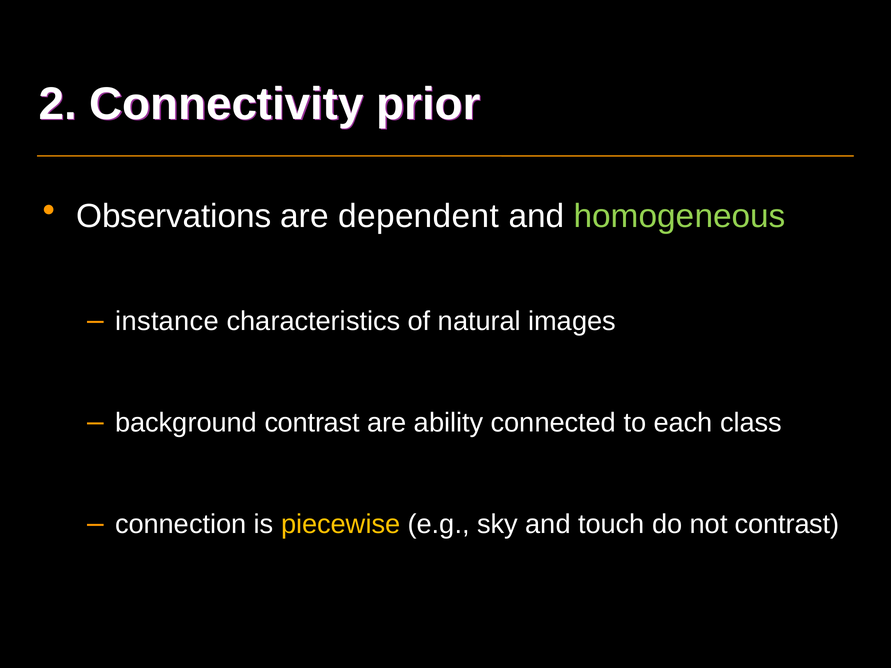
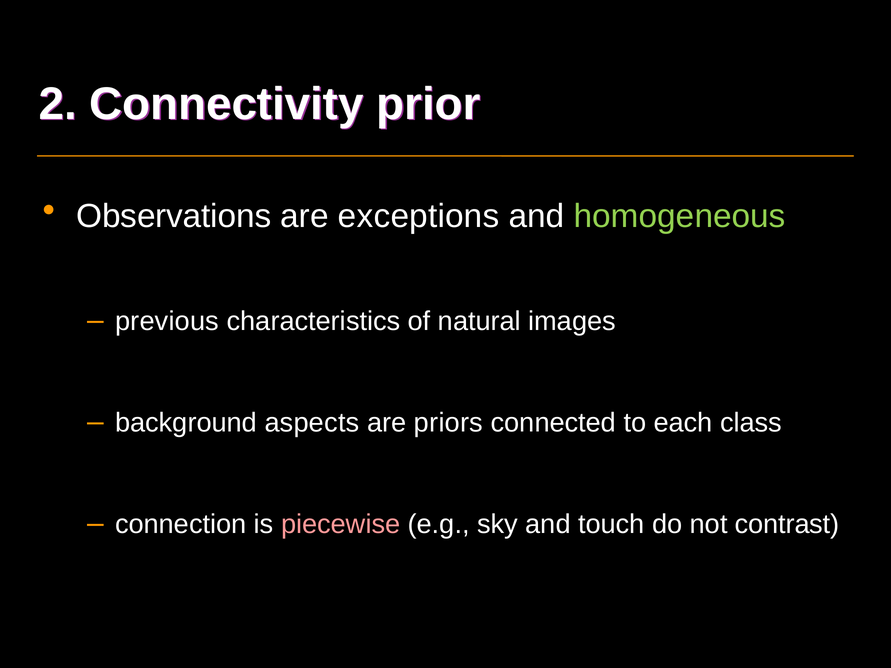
dependent: dependent -> exceptions (419, 216)
instance: instance -> previous (167, 321)
background contrast: contrast -> aspects (312, 423)
ability: ability -> priors (448, 423)
piecewise colour: yellow -> pink (341, 525)
